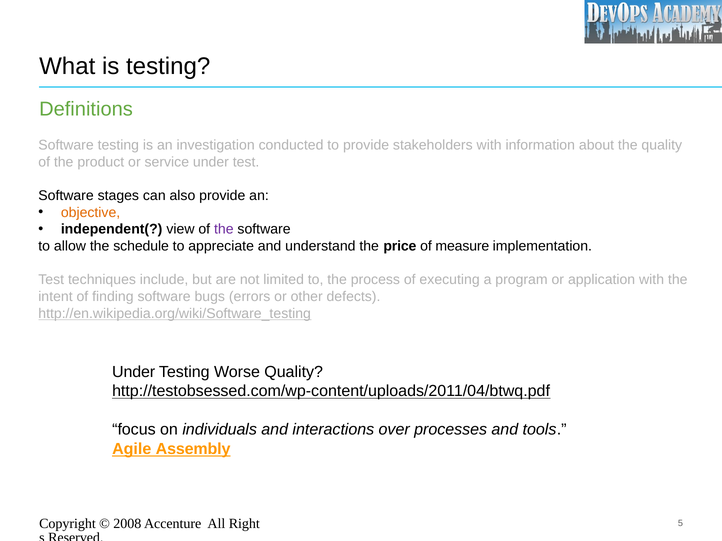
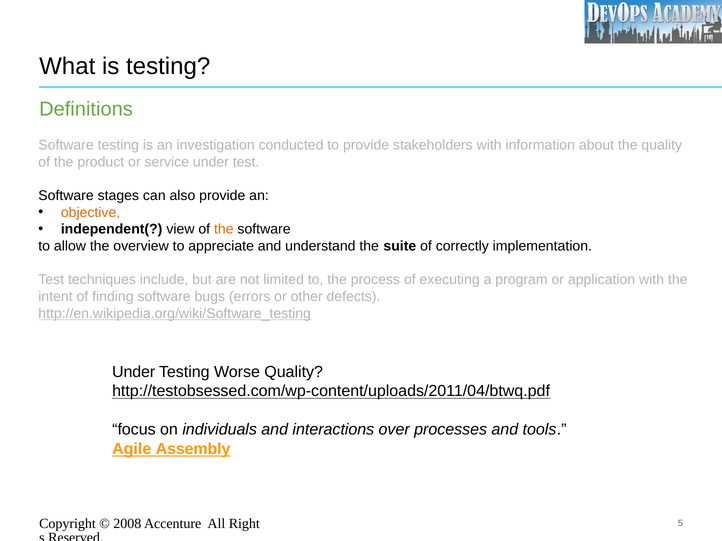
the colour: purple -> orange (224, 229)
schedule: schedule -> overview (141, 246)
price: price -> suite (400, 246)
measure: measure -> correctly (462, 246)
